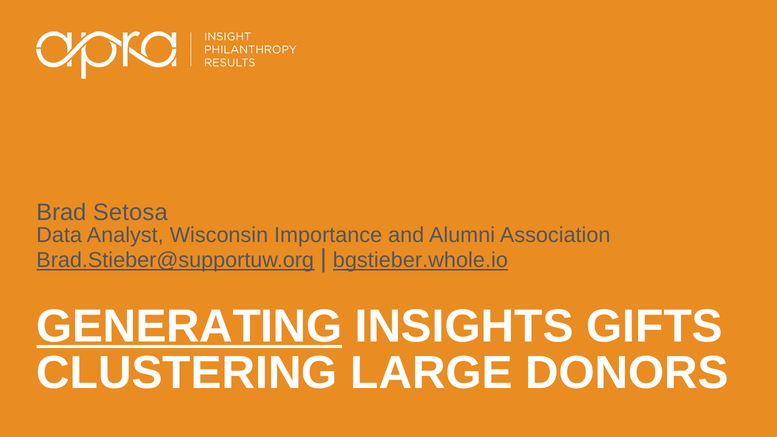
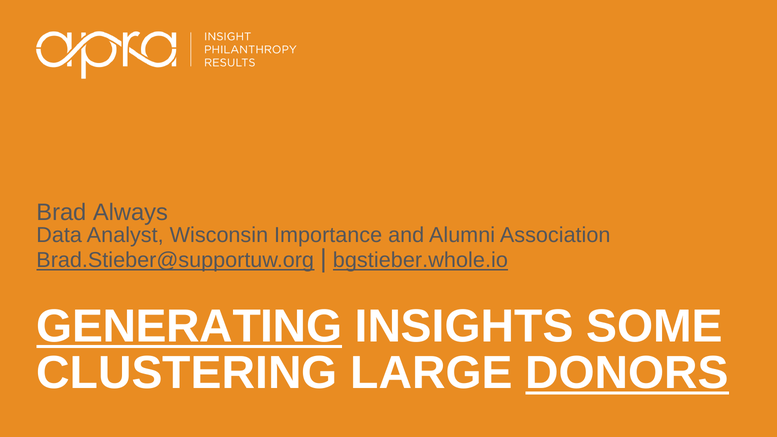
Setosa: Setosa -> Always (130, 212)
GIFTS: GIFTS -> SOME (655, 326)
DONORS underline: none -> present (627, 373)
